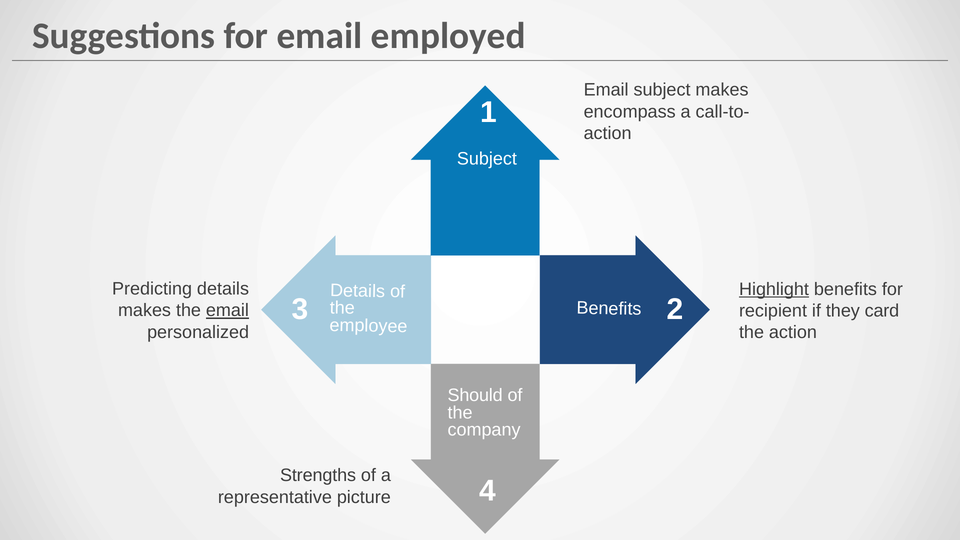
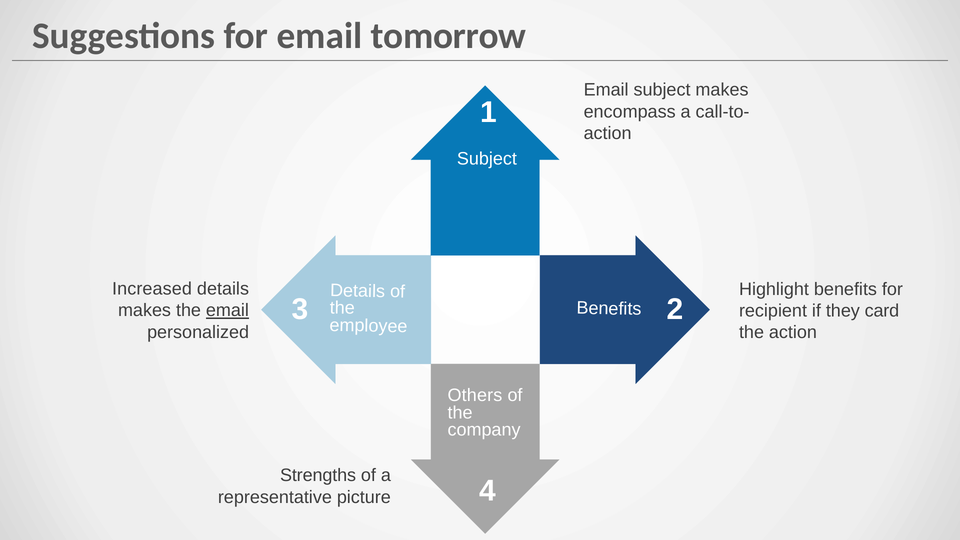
employed: employed -> tomorrow (448, 36)
Predicting: Predicting -> Increased (152, 289)
Highlight underline: present -> none (774, 289)
Should: Should -> Others (475, 395)
